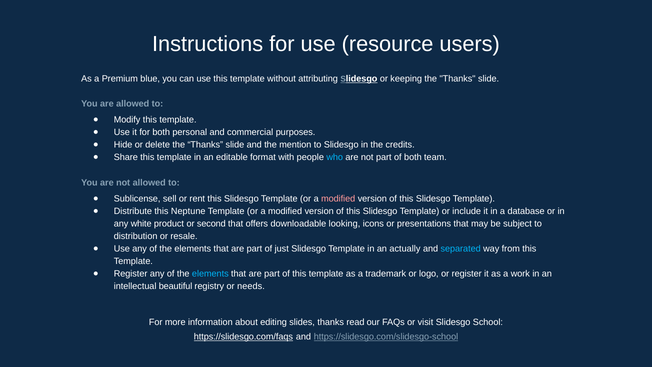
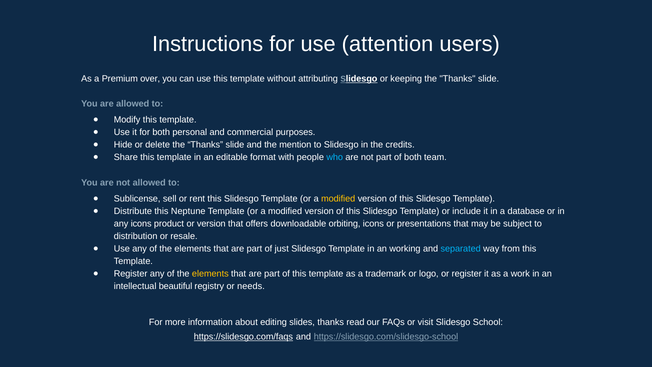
resource: resource -> attention (388, 44)
blue: blue -> over (150, 79)
modified colour: pink -> yellow (338, 199)
any white: white -> icons (141, 224)
or second: second -> version (211, 224)
looking: looking -> orbiting (345, 224)
actually: actually -> working (405, 249)
elements colour: light blue -> yellow (210, 274)
